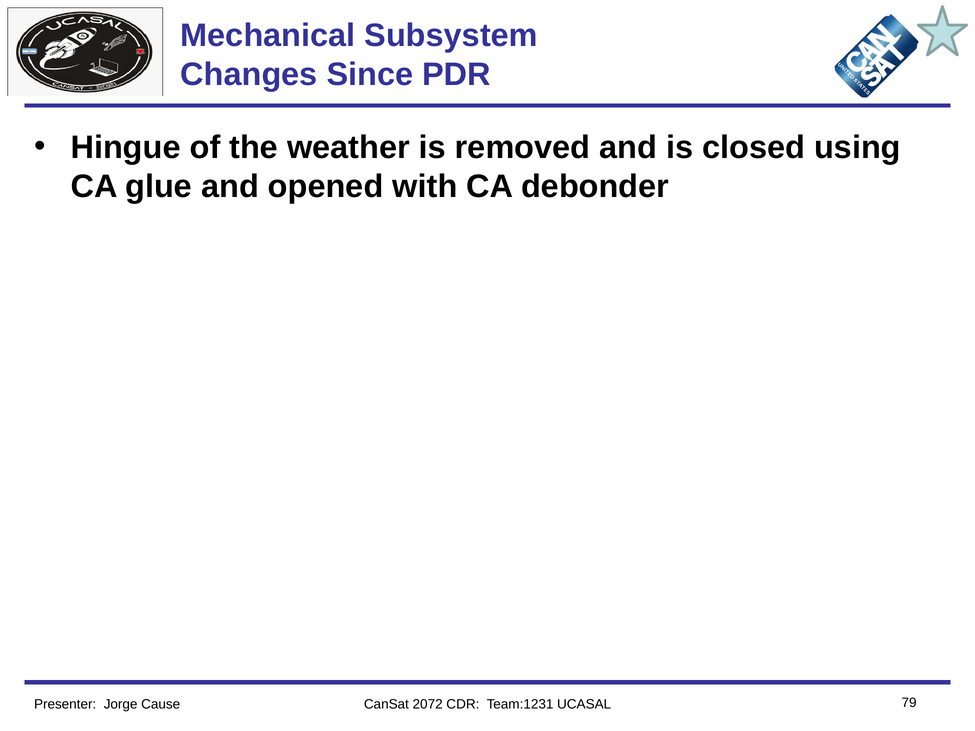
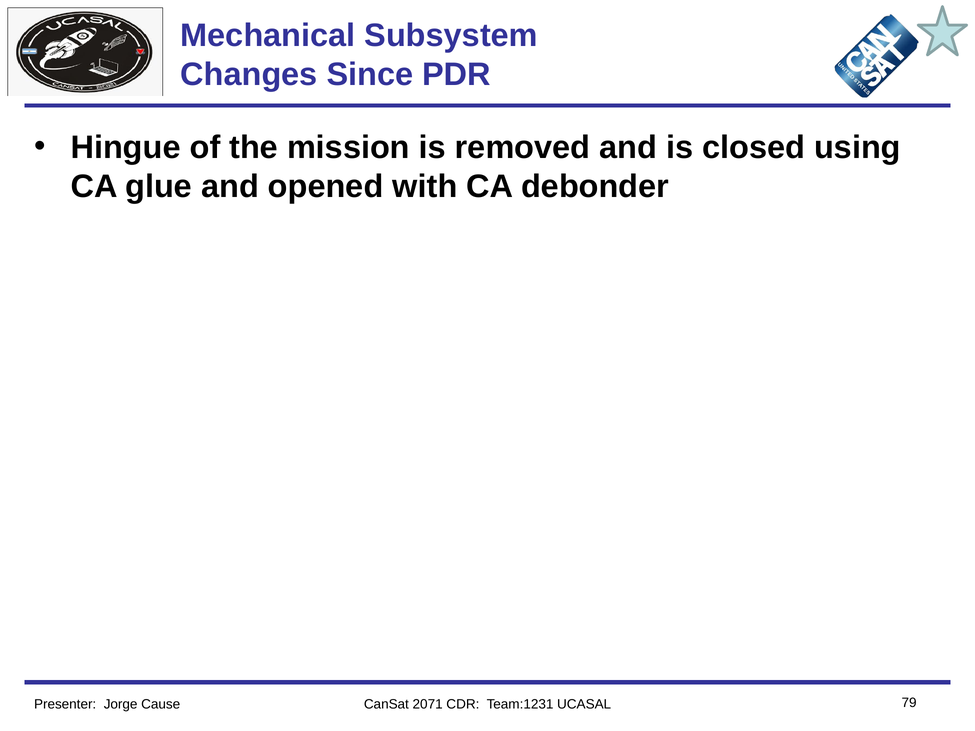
weather: weather -> mission (348, 147)
2072: 2072 -> 2071 (428, 705)
